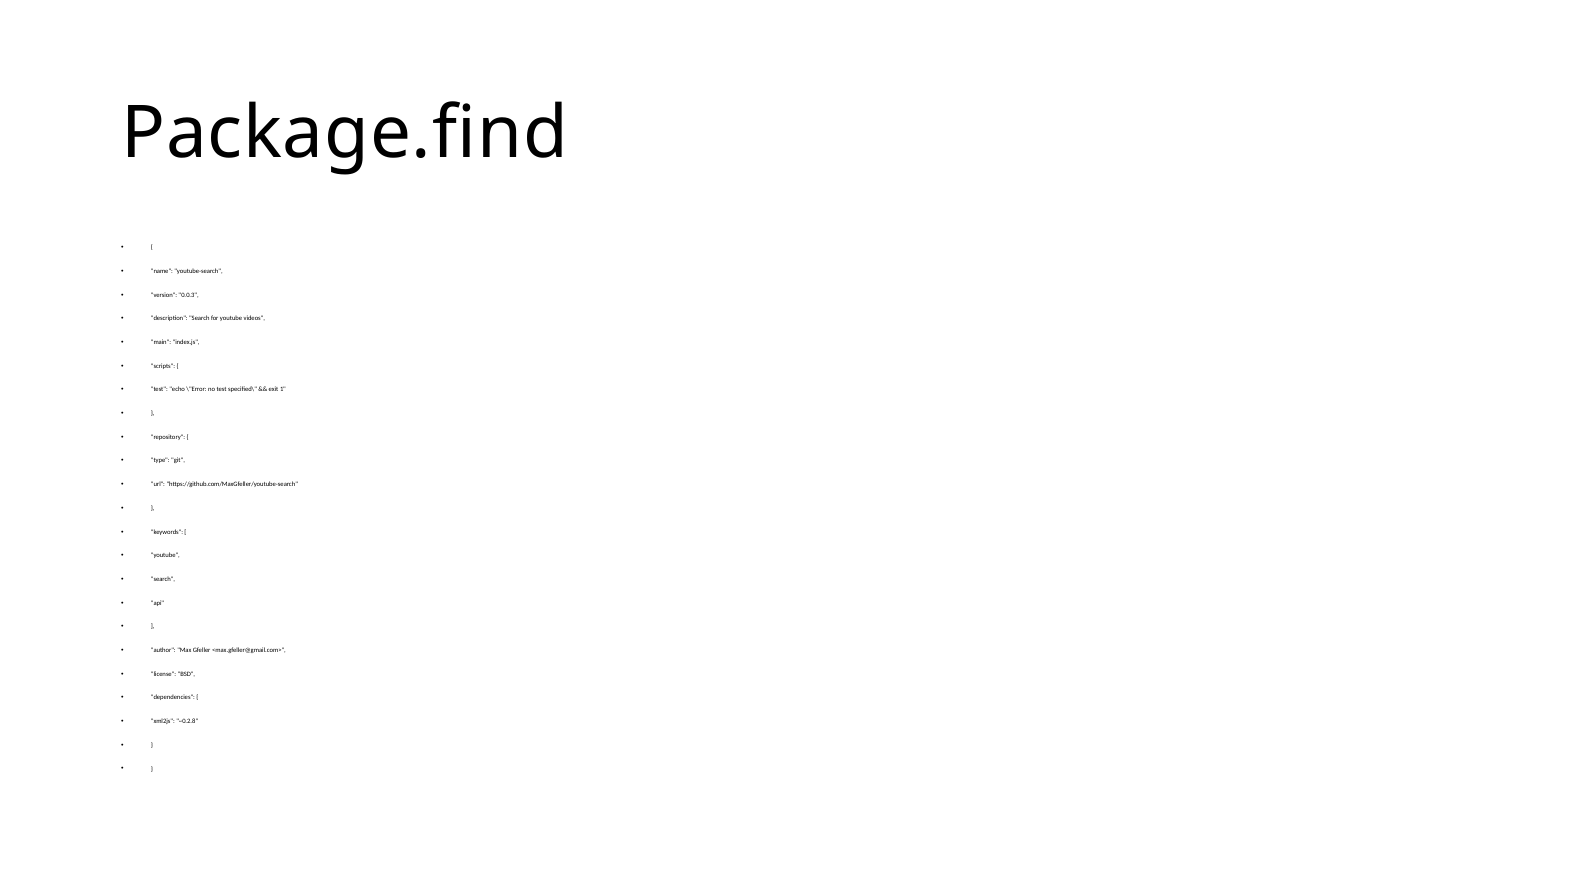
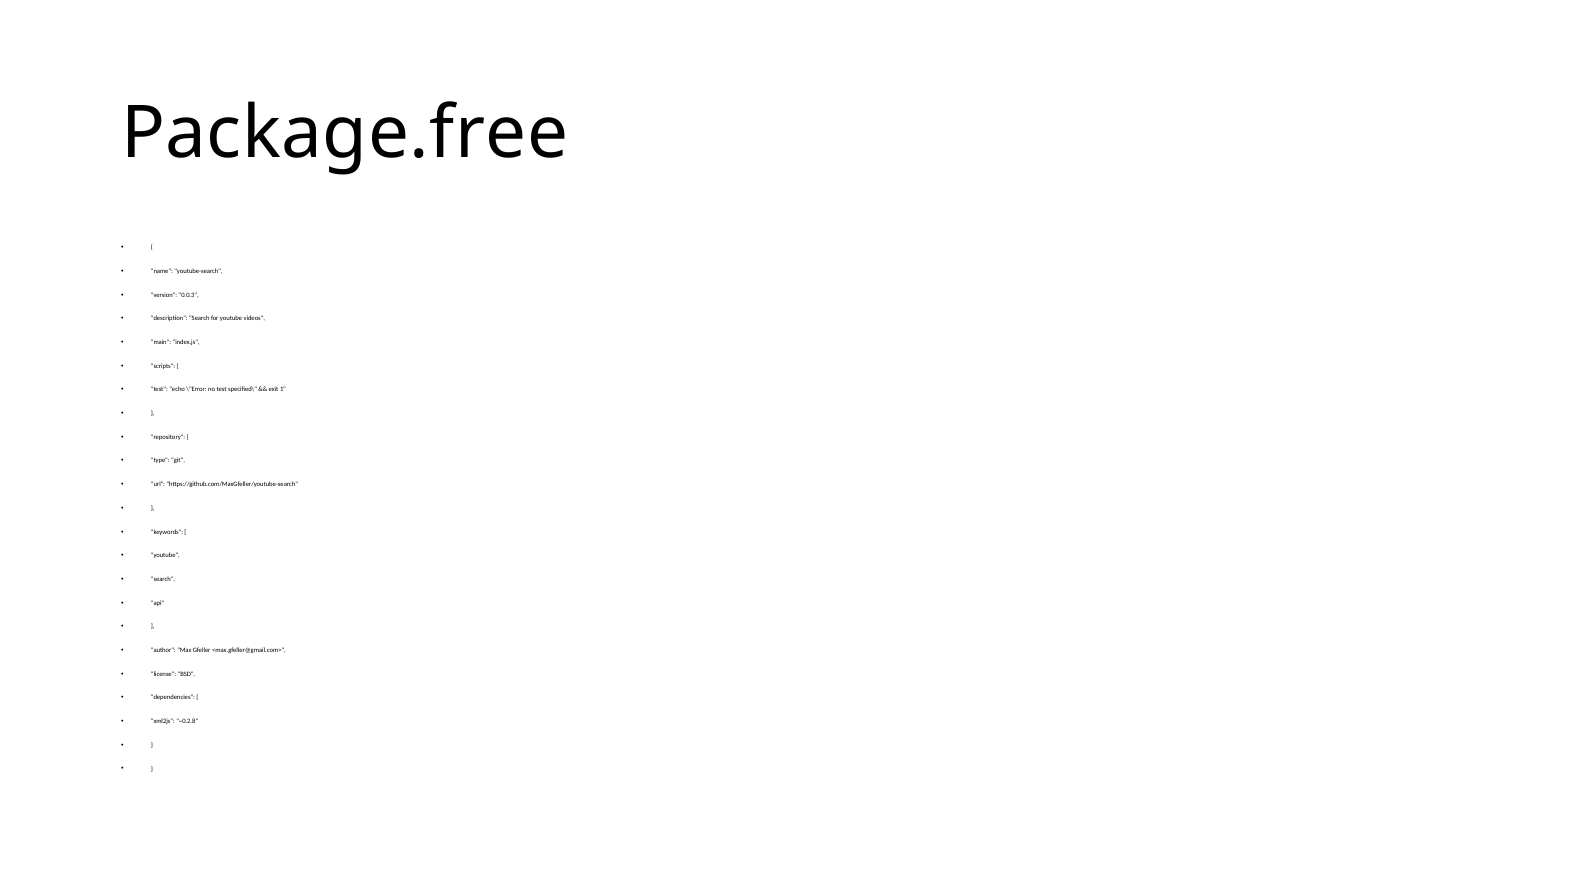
Package.find: Package.find -> Package.free (345, 133)
